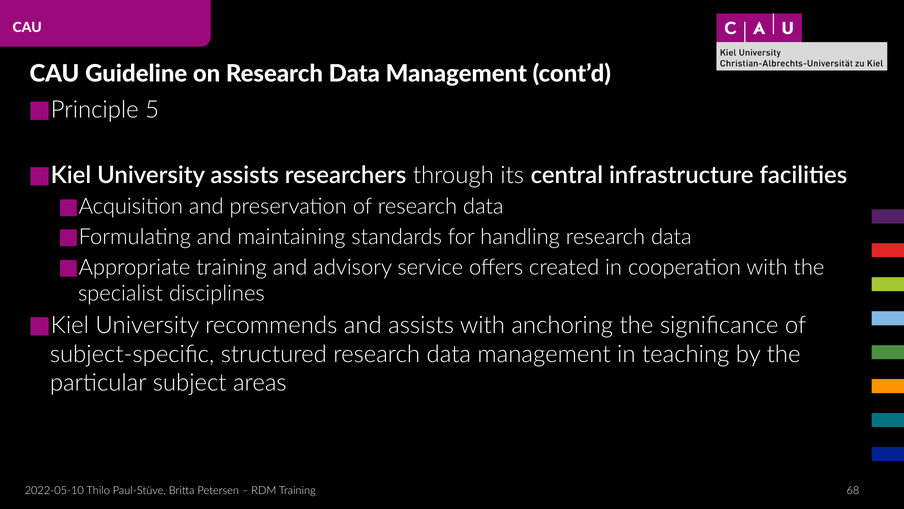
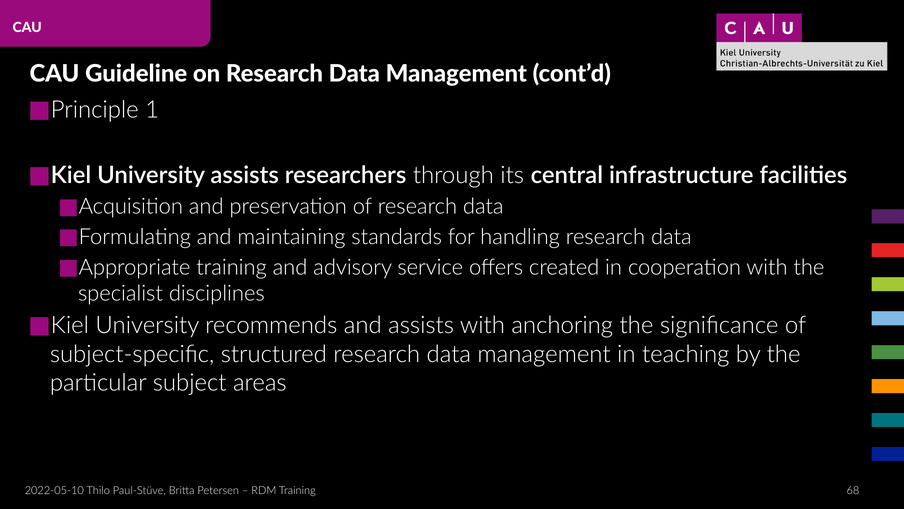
5: 5 -> 1 (152, 110)
